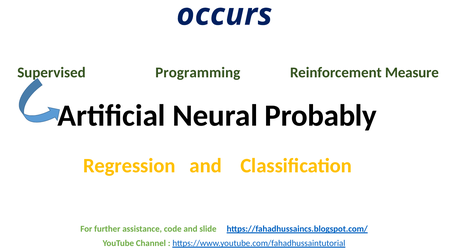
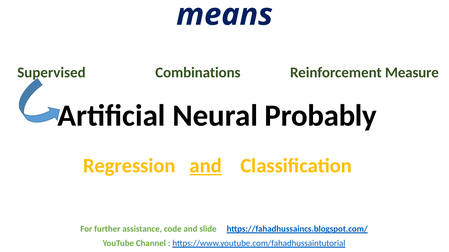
occurs: occurs -> means (225, 15)
Programming: Programming -> Combinations (198, 73)
and underline: none -> present (206, 166)
